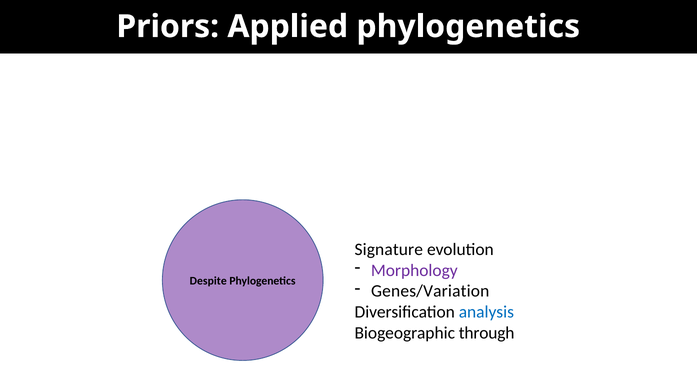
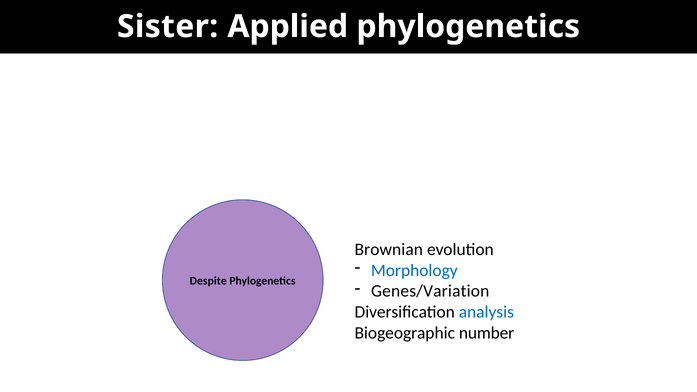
Priors: Priors -> Sister (168, 27)
Signature: Signature -> Brownian (389, 249)
Morphology colour: purple -> blue (414, 270)
through: through -> number (487, 333)
